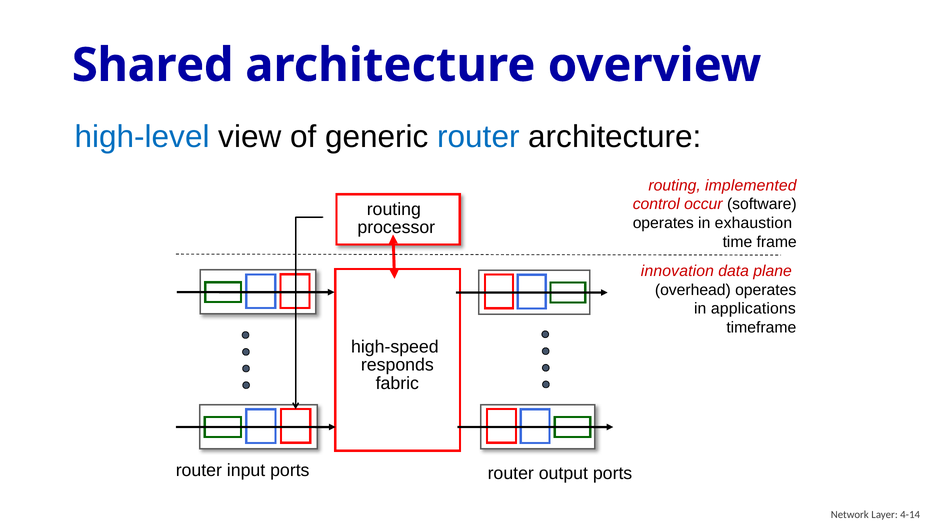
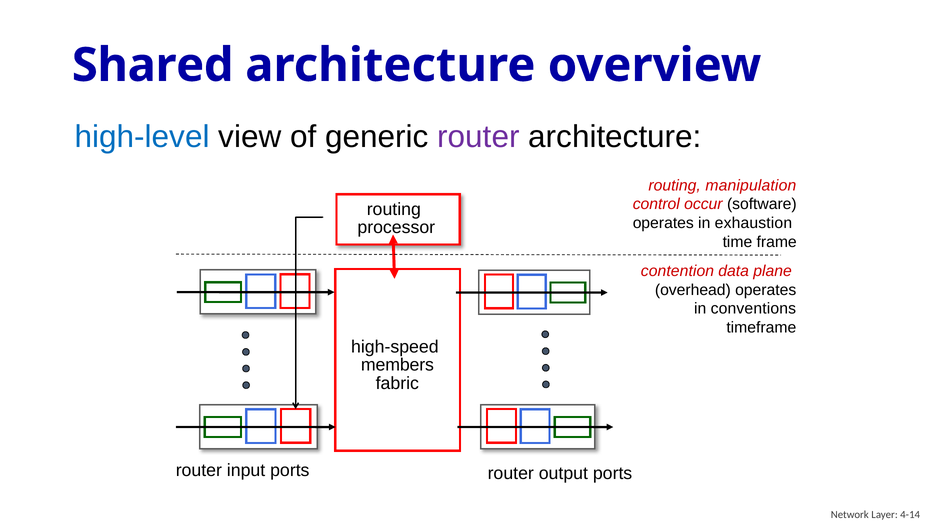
router colour: blue -> purple (478, 136)
implemented: implemented -> manipulation (751, 185)
innovation: innovation -> contention (677, 271)
applications: applications -> conventions (753, 309)
responds: responds -> members (397, 365)
